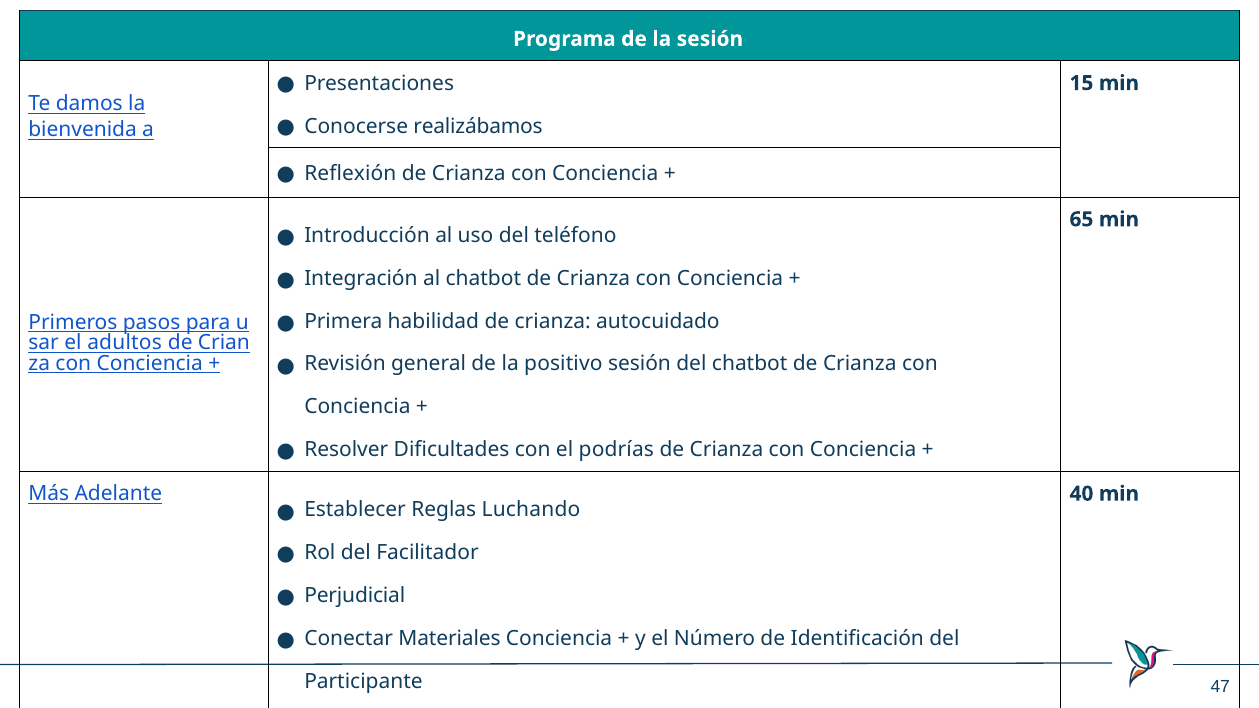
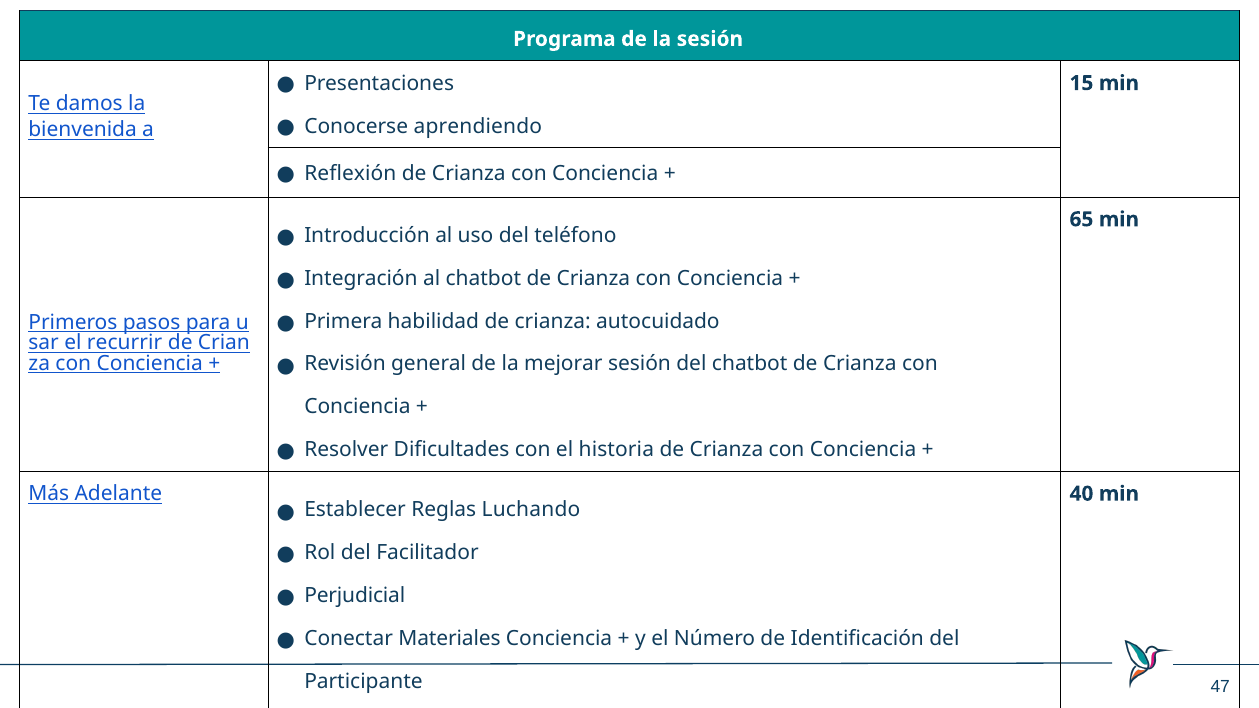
realizábamos: realizábamos -> aprendiendo (478, 127)
adultos: adultos -> recurrir (125, 343)
positivo: positivo -> mejorar (563, 364)
podrías: podrías -> historia (616, 450)
